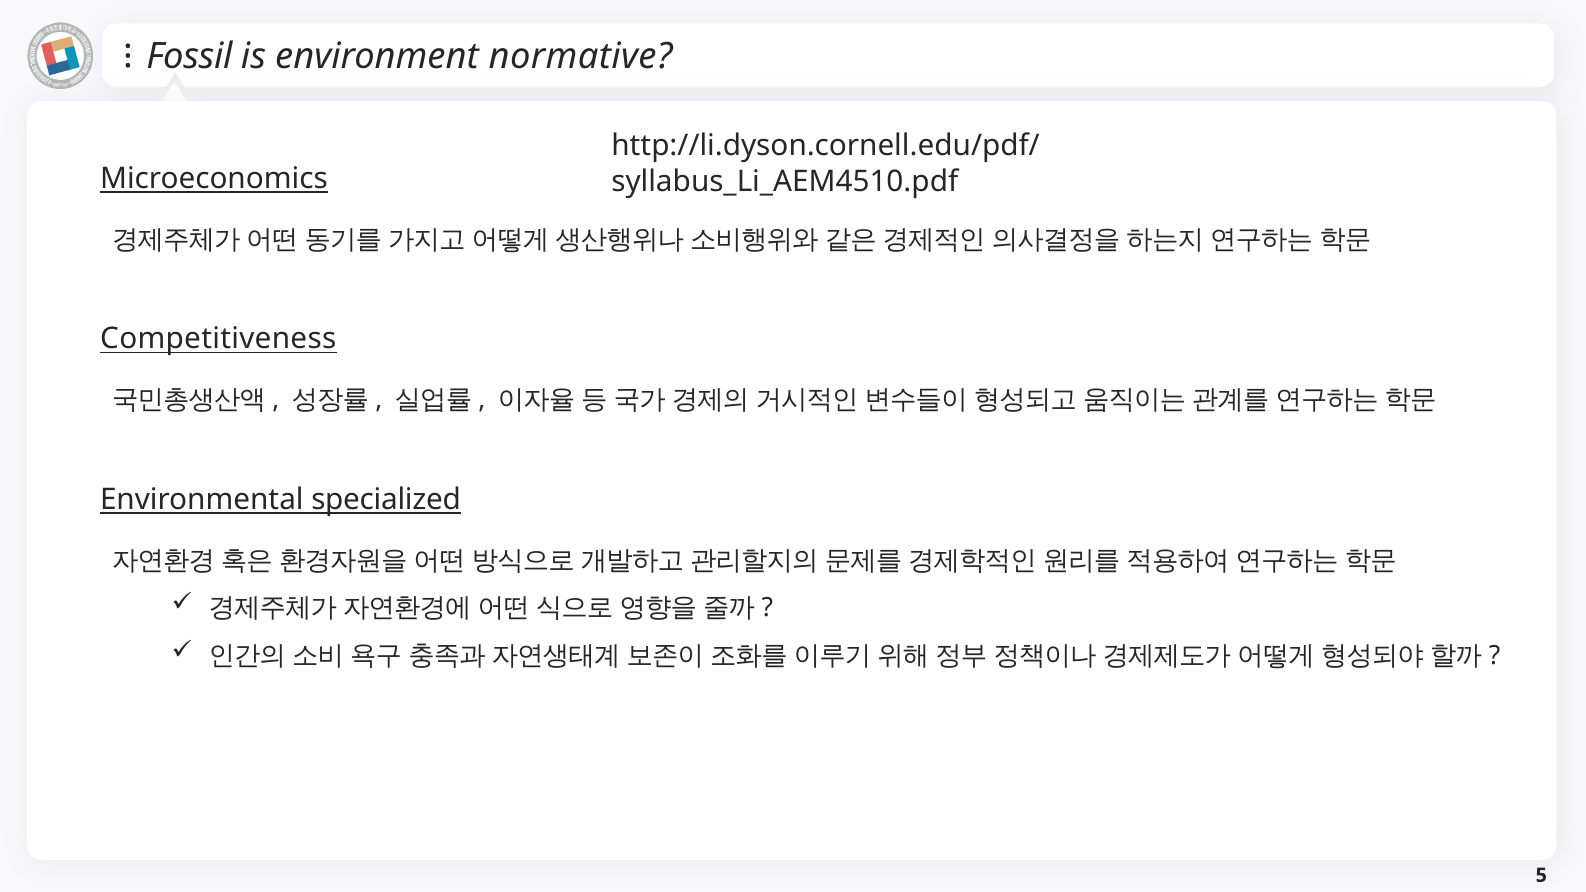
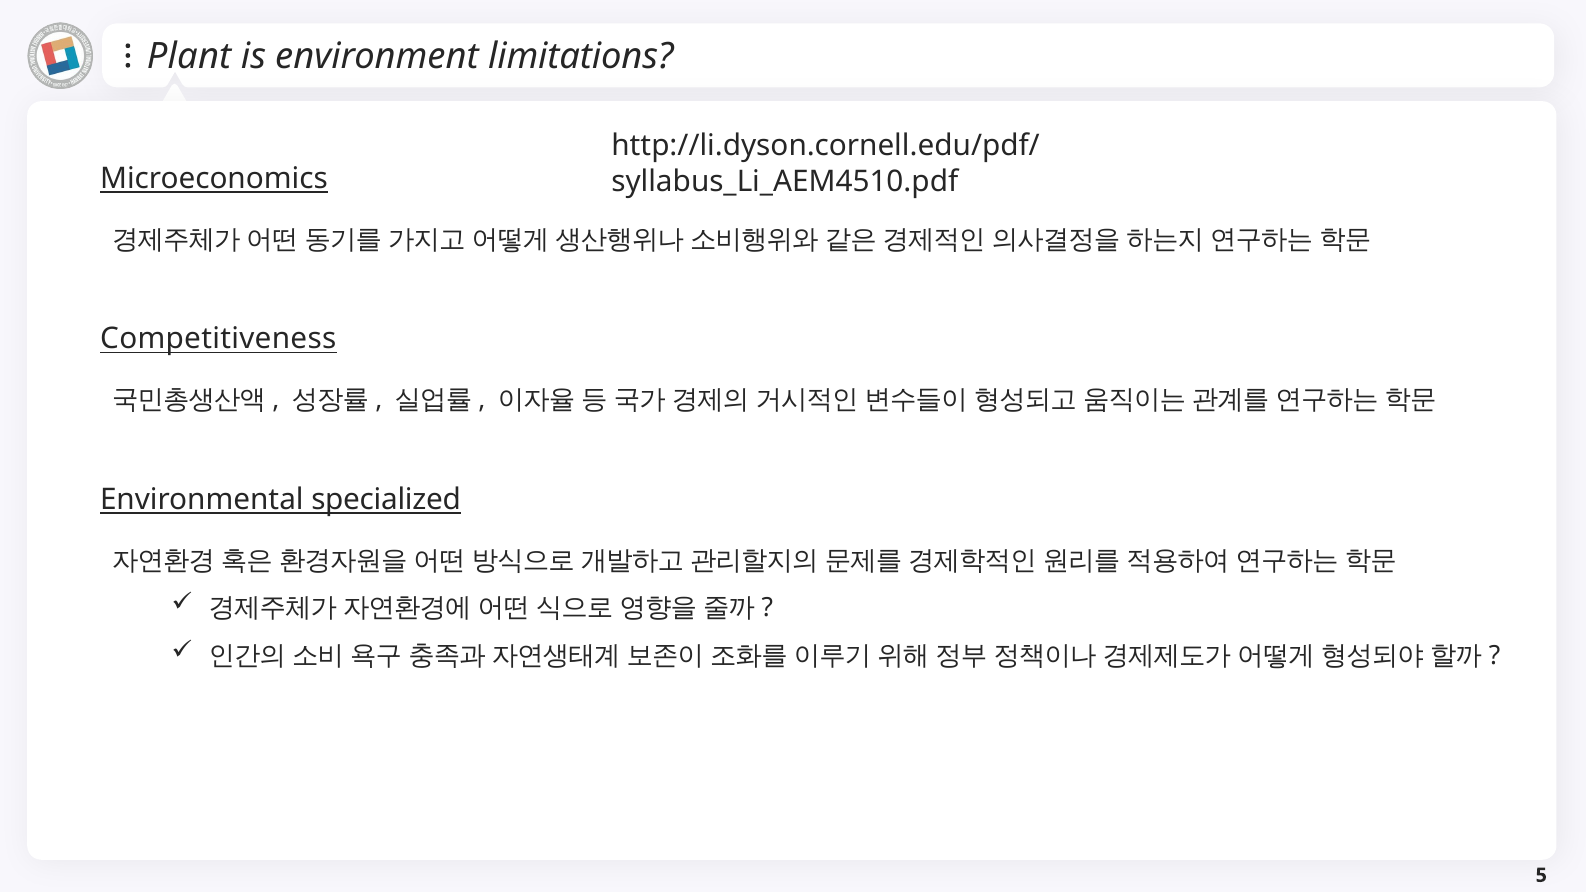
Fossil: Fossil -> Plant (189, 57)
normative: normative -> limitations (581, 57)
